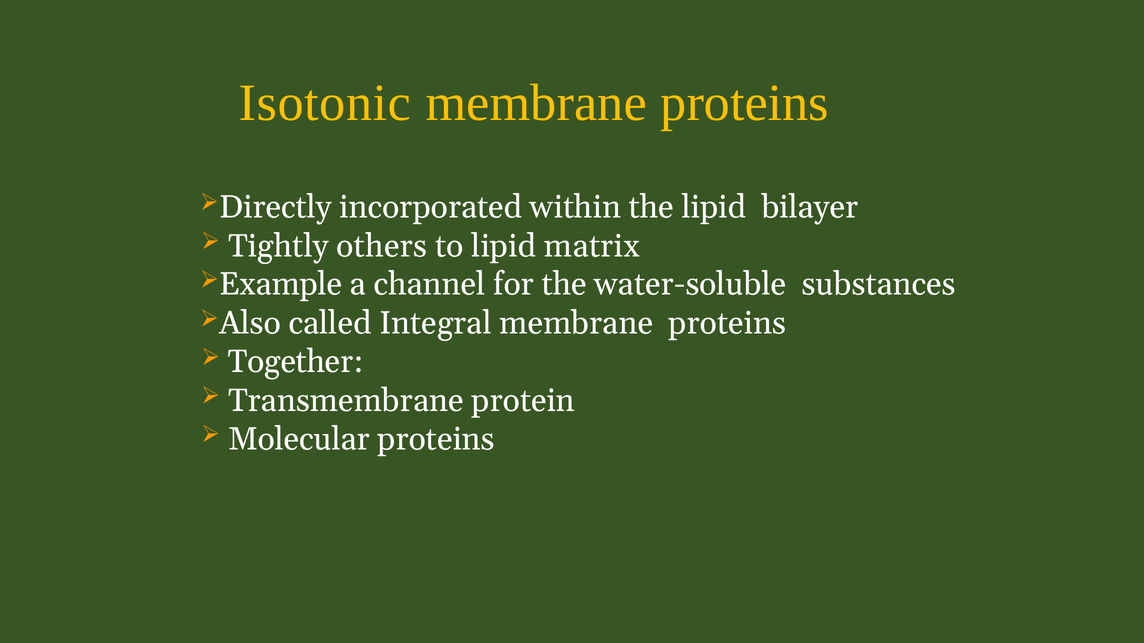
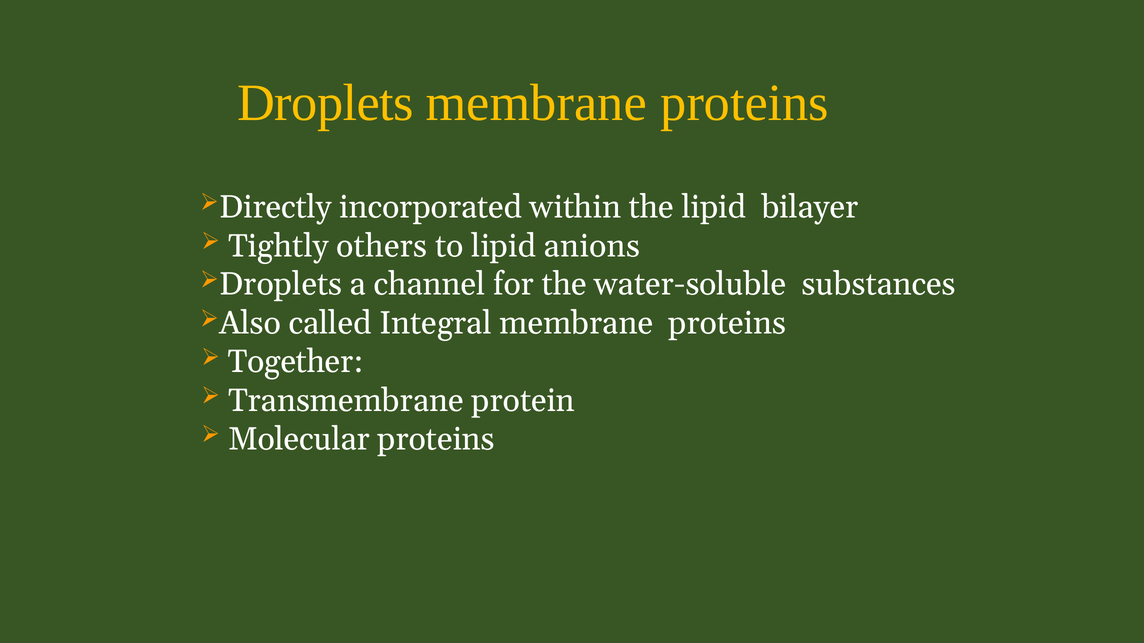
Isotonic: Isotonic -> Droplets (326, 103)
matrix: matrix -> anions (592, 246)
Example: Example -> Droplets (281, 284)
